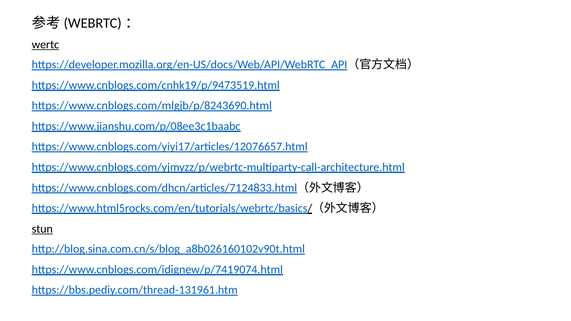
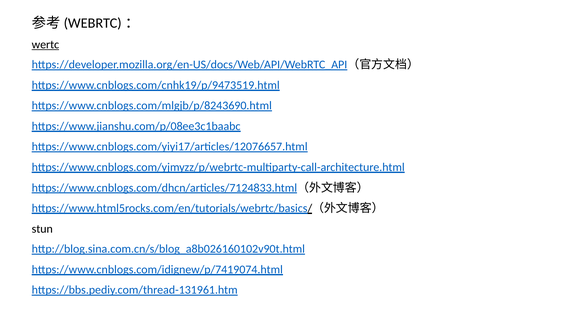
stun underline: present -> none (42, 229)
